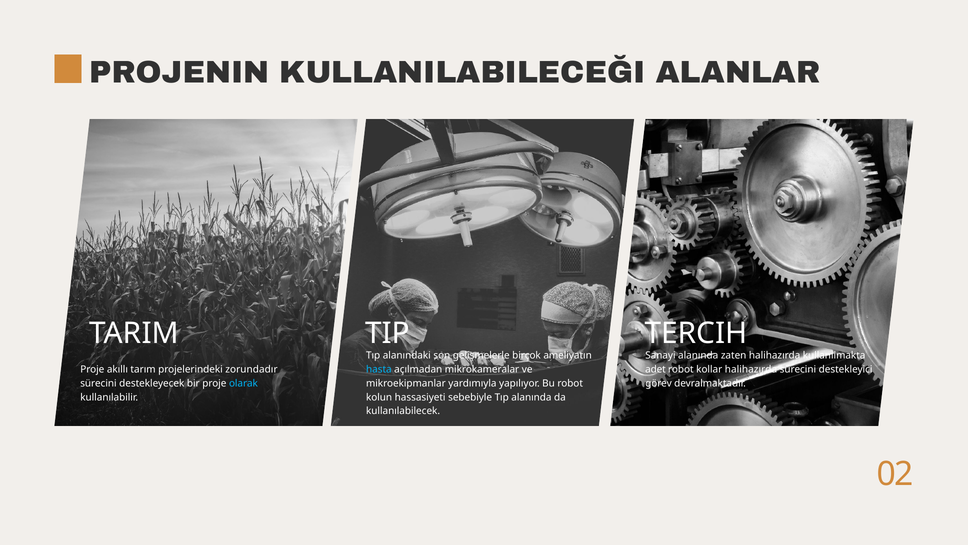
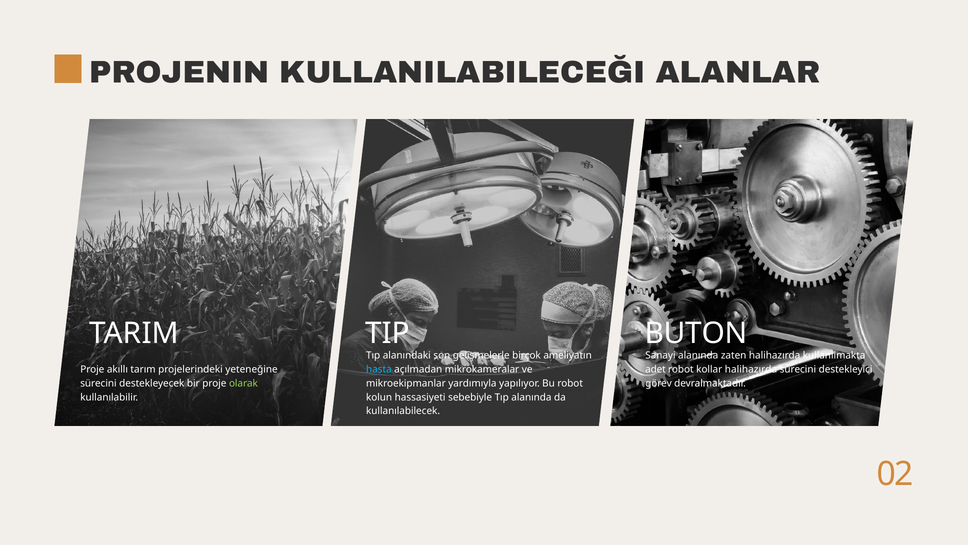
TERCIH: TERCIH -> BUTON (696, 333)
zorundadır: zorundadır -> yeteneğine (252, 369)
olarak colour: light blue -> light green (243, 383)
